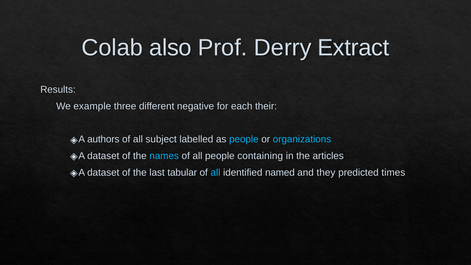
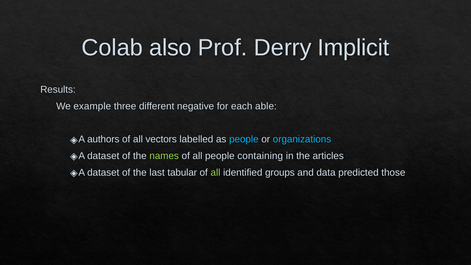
Extract: Extract -> Implicit (353, 48)
their: their -> able (266, 106)
subject: subject -> vectors (161, 139)
names colour: light blue -> light green (164, 156)
all colour: light blue -> light green (215, 172)
named: named -> groups (280, 172)
they: they -> data (326, 172)
times: times -> those (393, 172)
